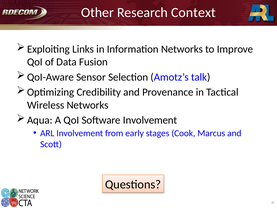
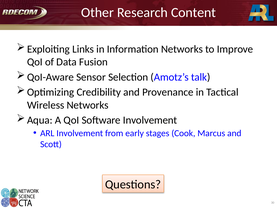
Context: Context -> Content (193, 13)
